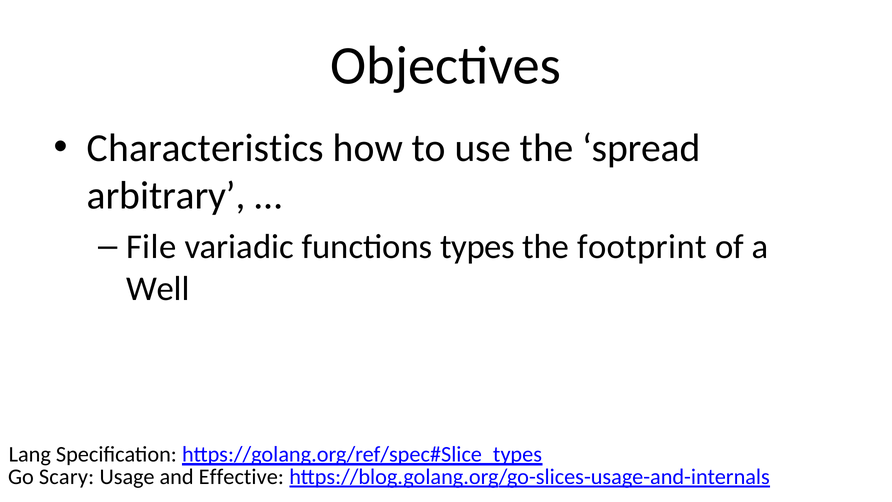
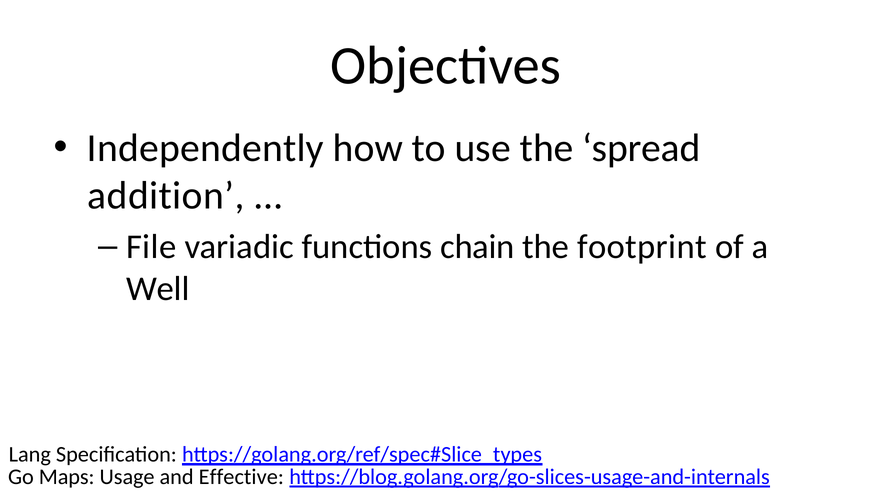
Characteristics: Characteristics -> Independently (205, 148)
arbitrary: arbitrary -> addition (166, 196)
types: types -> chain (477, 247)
Scary: Scary -> Maps (67, 477)
